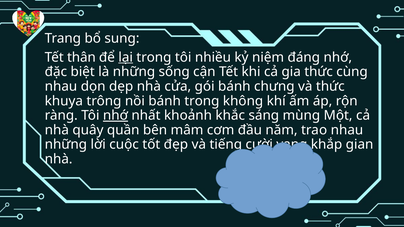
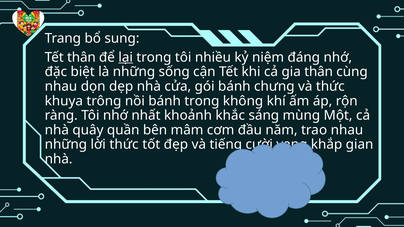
gia thức: thức -> thân (319, 72)
nhớ underline: present -> none (115, 116)
lời cuộc: cuộc -> thức (124, 145)
